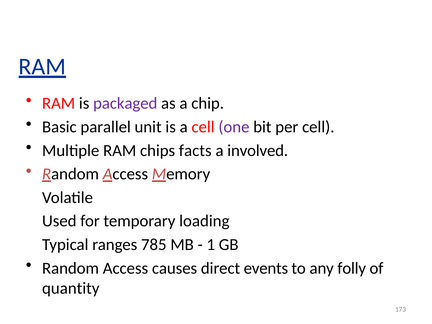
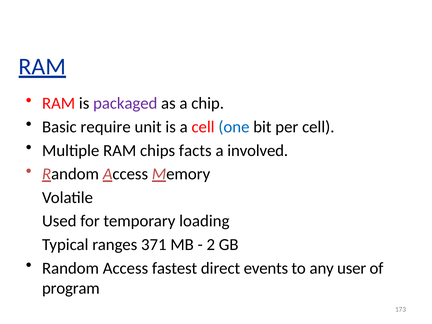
parallel: parallel -> require (106, 127)
one colour: purple -> blue (234, 127)
785: 785 -> 371 (154, 245)
1: 1 -> 2 (211, 245)
causes: causes -> fastest (175, 268)
folly: folly -> user (352, 268)
quantity: quantity -> program (71, 288)
